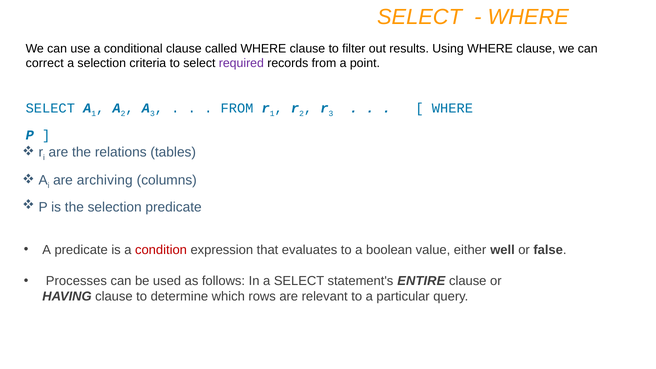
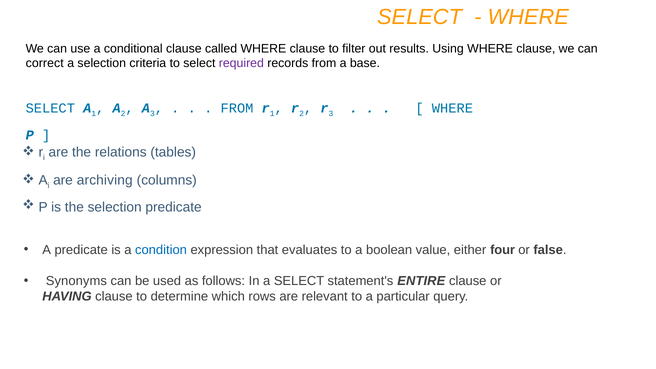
point: point -> base (365, 63)
condition colour: red -> blue (161, 250)
well: well -> four (503, 250)
Processes: Processes -> Synonyms (76, 281)
